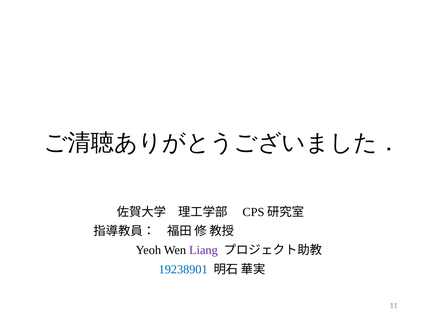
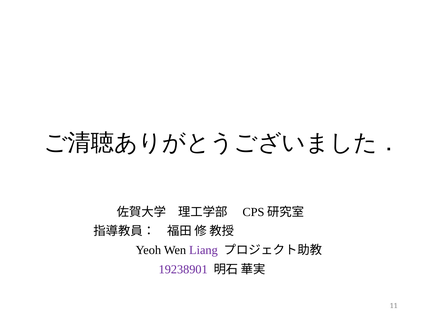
19238901 colour: blue -> purple (183, 270)
